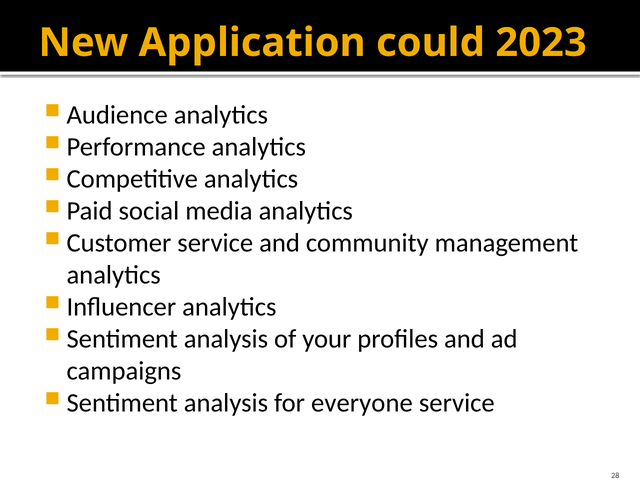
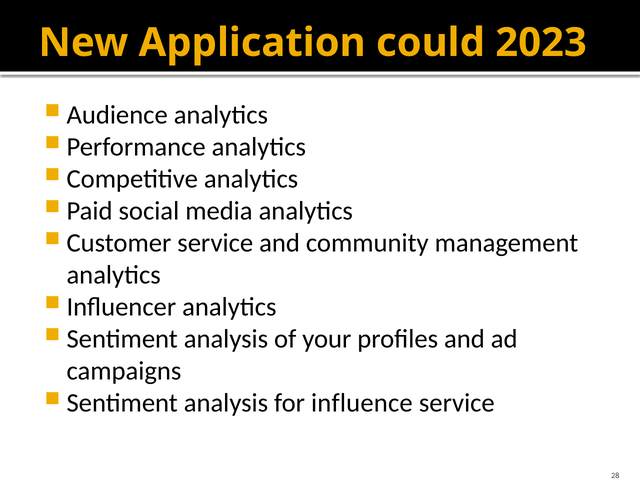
everyone: everyone -> influence (362, 403)
